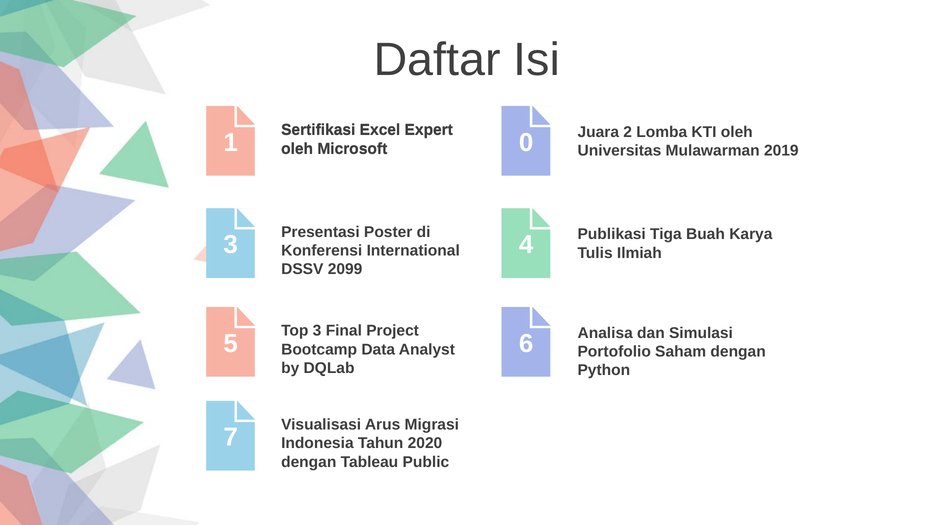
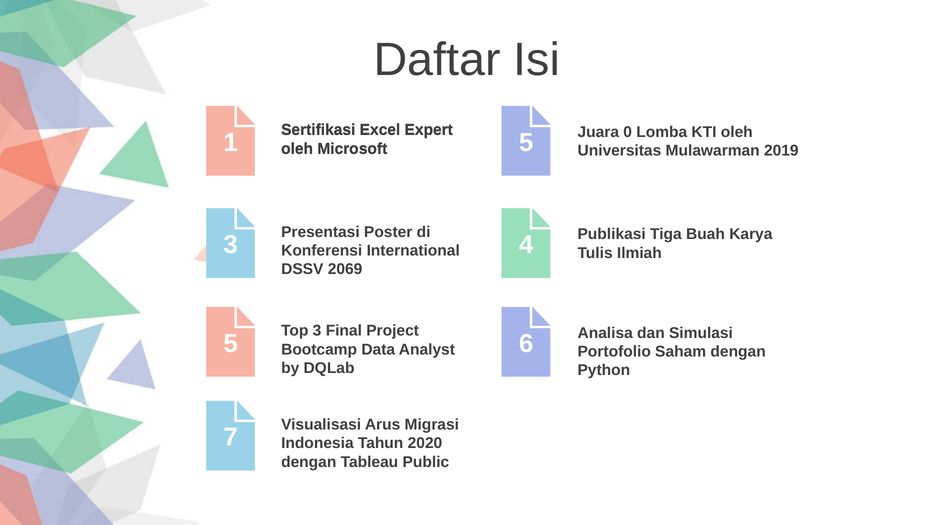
2: 2 -> 0 (628, 132)
1 0: 0 -> 5 (526, 143)
2099: 2099 -> 2069 (345, 270)
